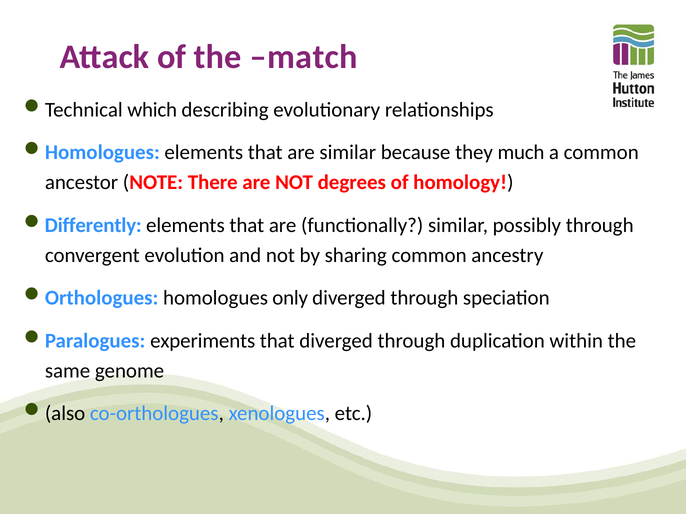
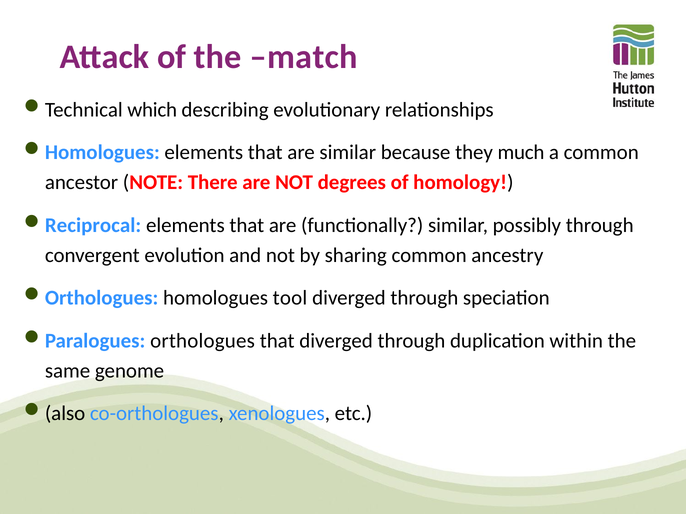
Differently: Differently -> Reciprocal (93, 225)
only: only -> tool (290, 298)
Paralogues experiments: experiments -> orthologues (203, 341)
